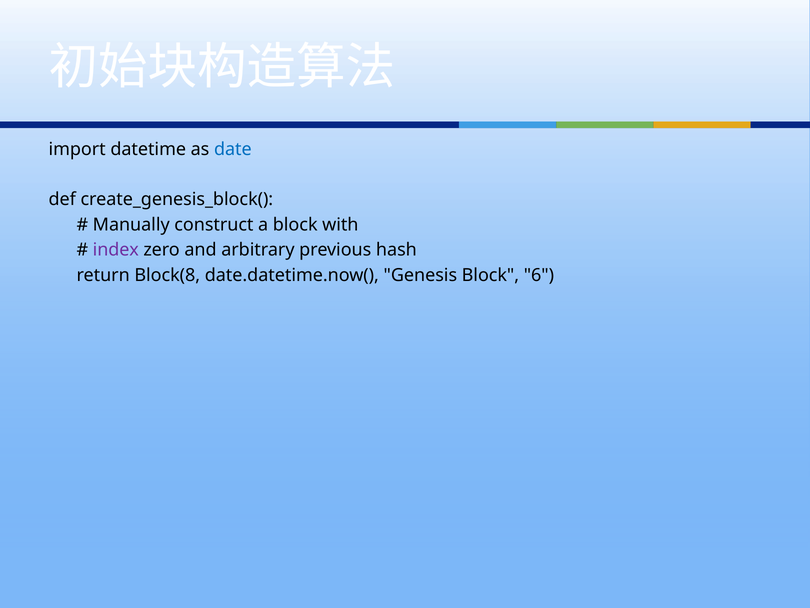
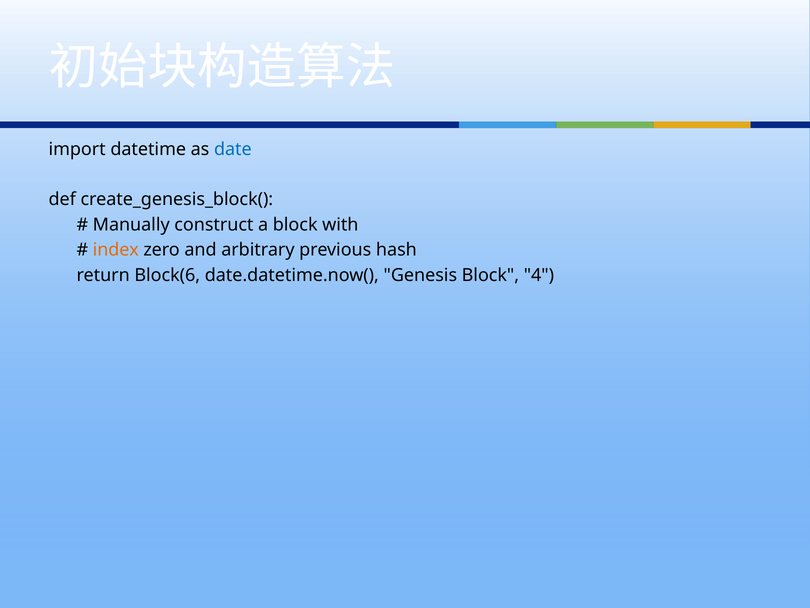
index colour: purple -> orange (116, 250)
Block(8: Block(8 -> Block(6 (167, 275)
6: 6 -> 4 (539, 275)
